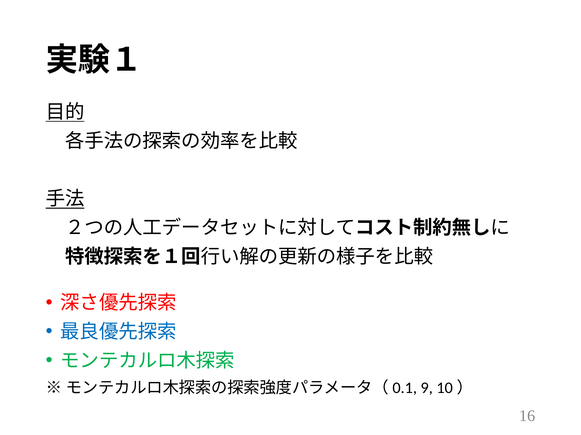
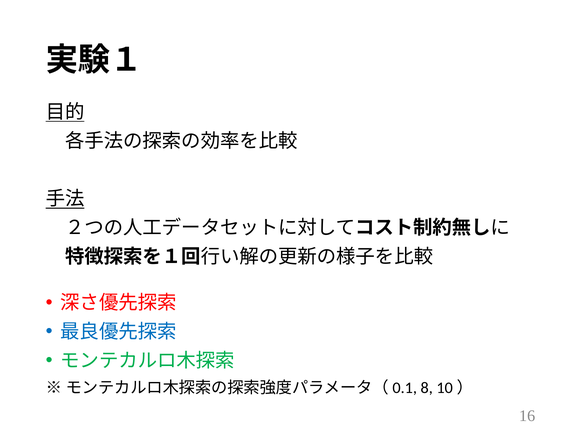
9: 9 -> 8 (427, 389)
